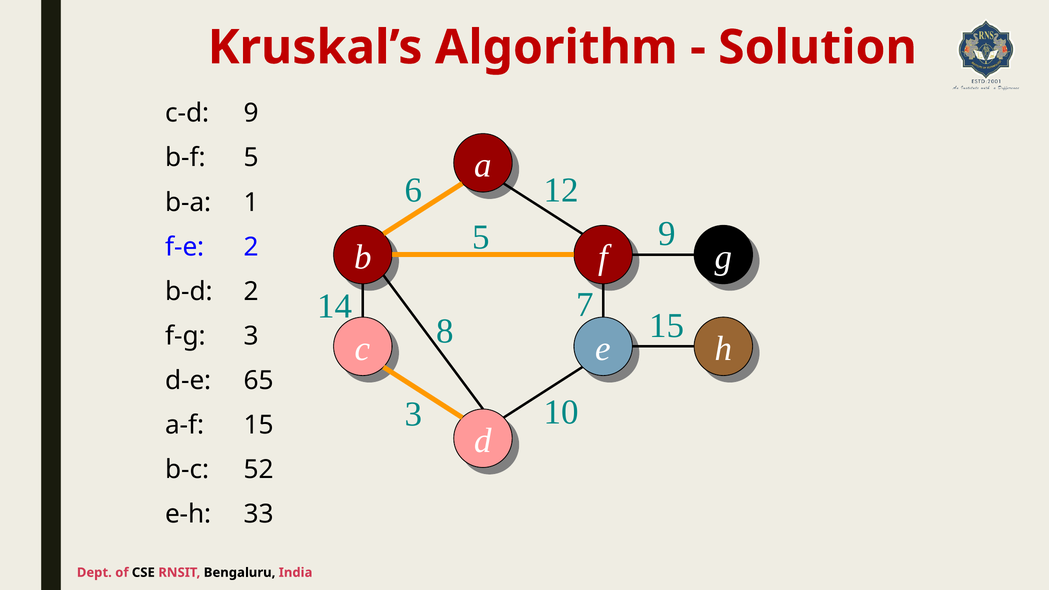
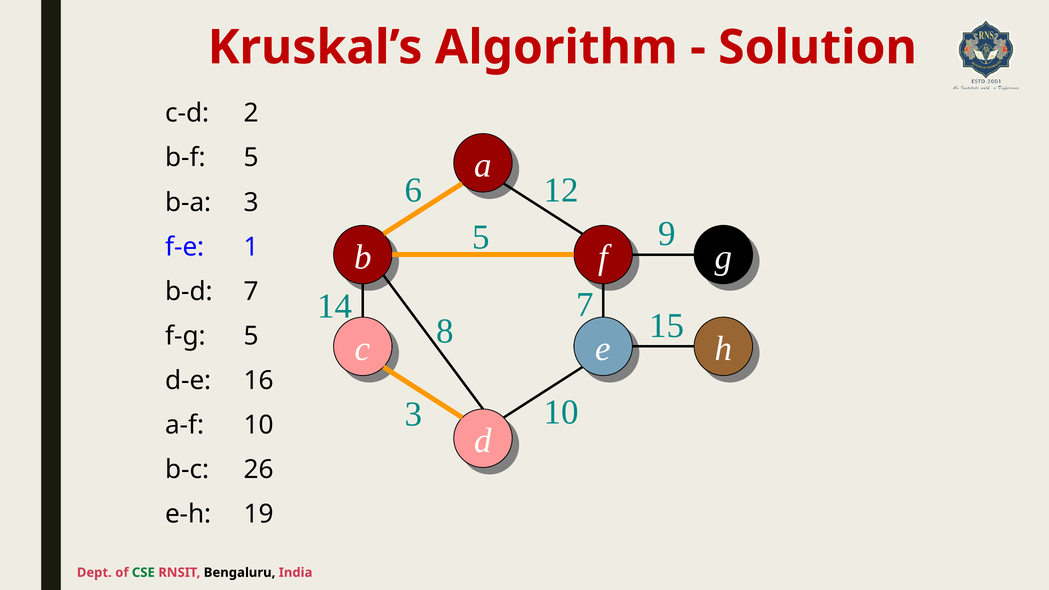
c-d 9: 9 -> 2 (251, 113)
b-a 1: 1 -> 3 (251, 202)
f-e 2: 2 -> 1 (251, 247)
b-d 2: 2 -> 7 (251, 292)
f-g 3: 3 -> 5 (251, 336)
65: 65 -> 16 (259, 381)
a-f 15: 15 -> 10 (259, 425)
52: 52 -> 26 (259, 470)
33: 33 -> 19 (259, 514)
CSE colour: black -> green (143, 573)
